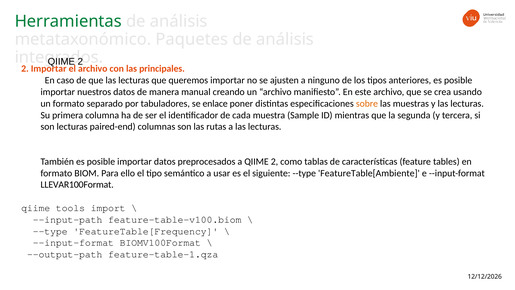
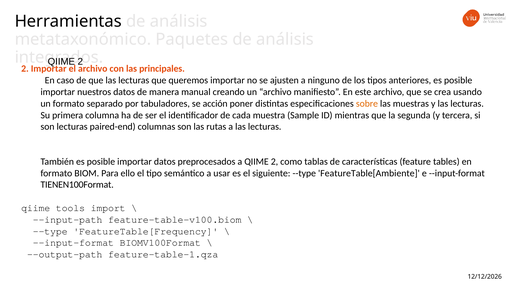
Herramientas colour: green -> black (68, 21)
enlace: enlace -> acción (215, 103)
LLEVAR100Format: LLEVAR100Format -> TIENEN100Format (77, 185)
